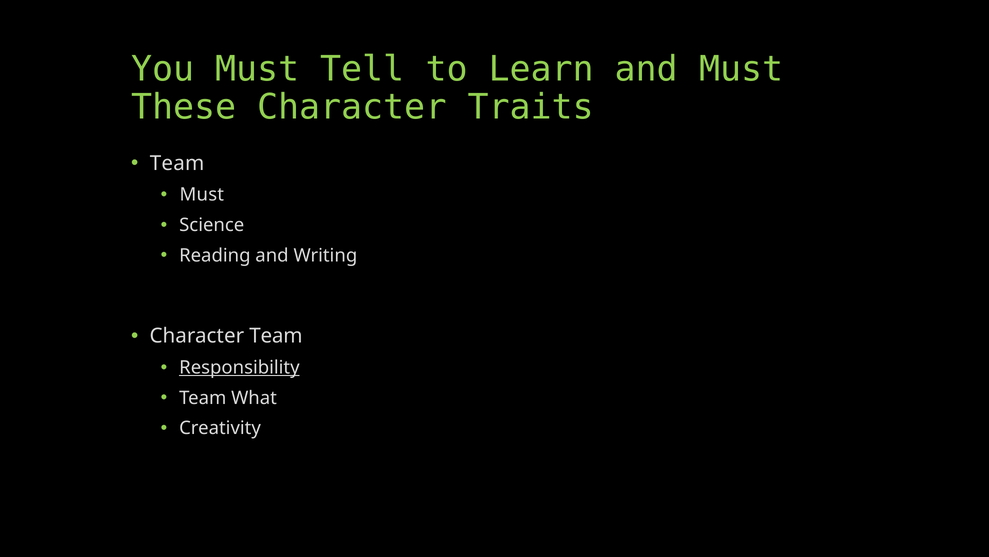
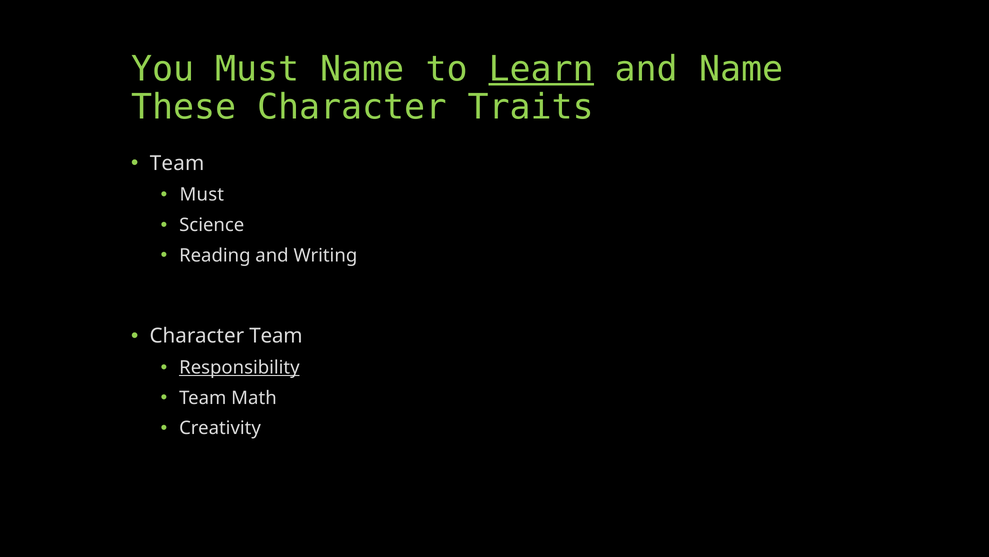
Must Tell: Tell -> Name (362, 69)
Learn underline: none -> present (541, 69)
and Must: Must -> Name (741, 69)
What: What -> Math (254, 397)
